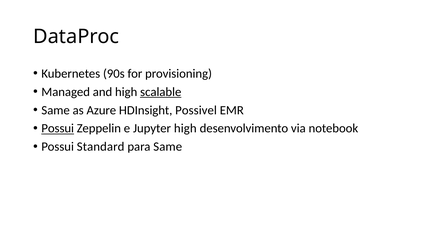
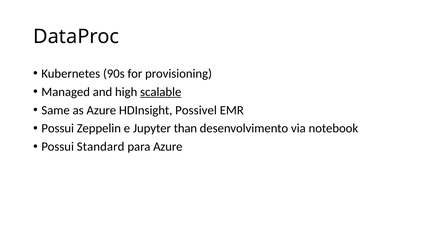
Possui underline: present -> none (58, 129)
Jupyter high: high -> than (185, 129)
para Same: Same -> Azure (168, 147)
